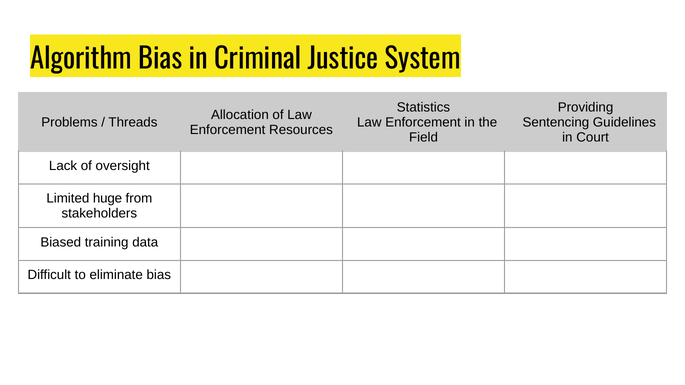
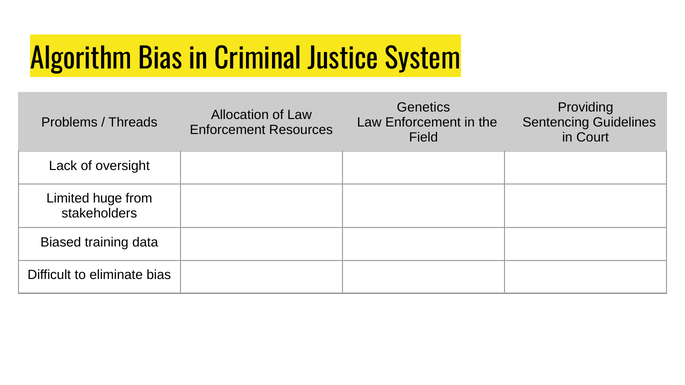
Statistics: Statistics -> Genetics (423, 107)
